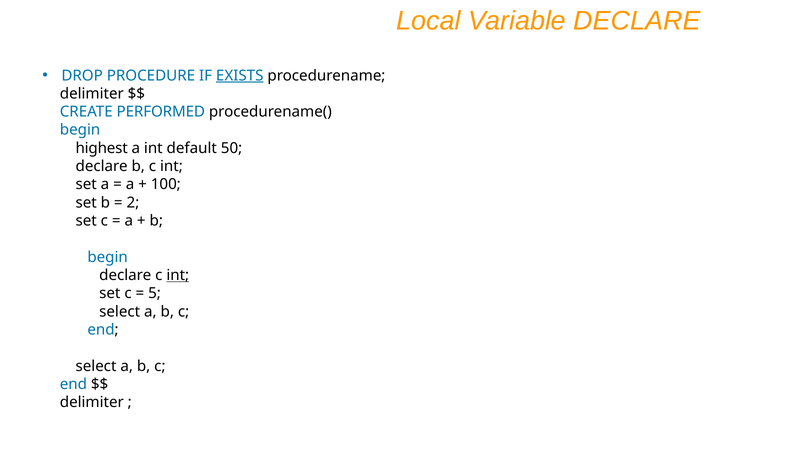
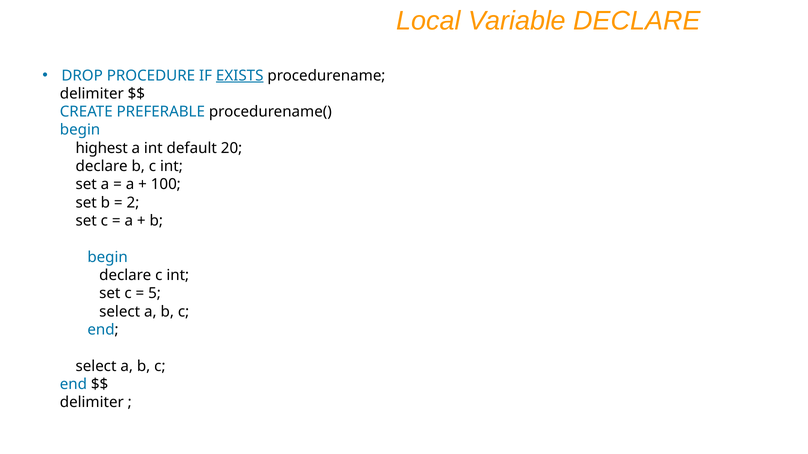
PERFORMED: PERFORMED -> PREFERABLE (161, 112)
50: 50 -> 20 (232, 148)
int underline: present -> none (178, 276)
